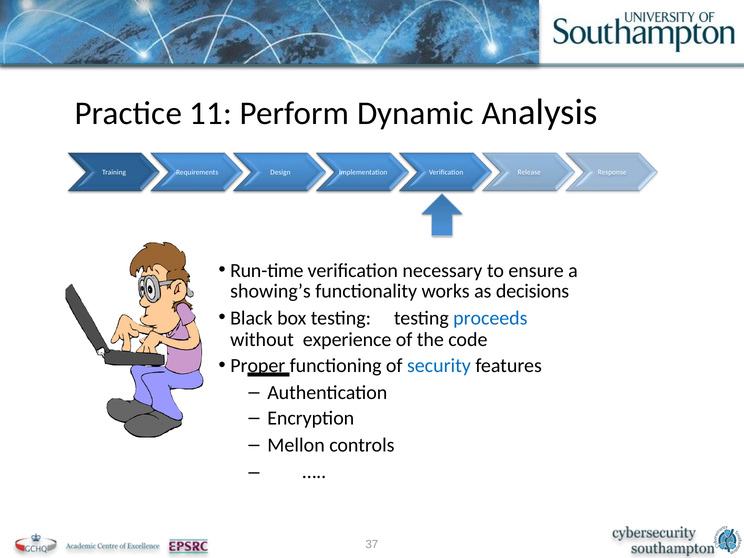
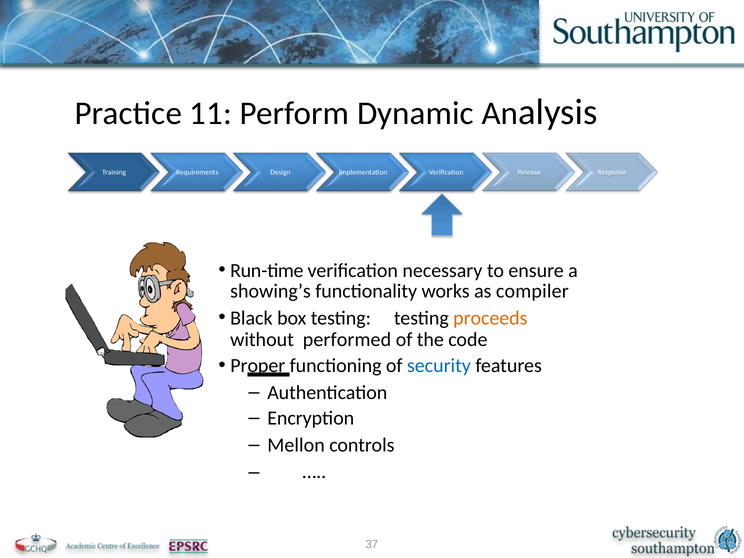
decisions: decisions -> compiler (532, 291)
proceeds colour: blue -> orange (490, 318)
experience: experience -> performed (347, 340)
